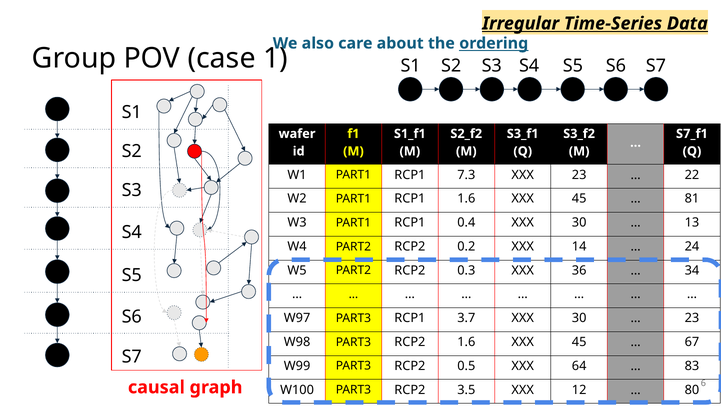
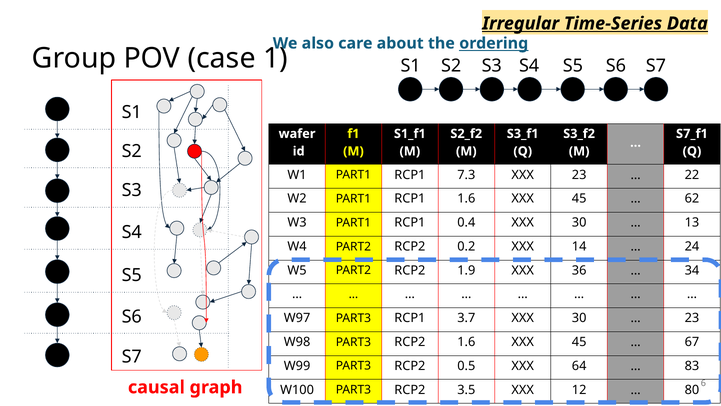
81: 81 -> 62 (692, 198)
0.3: 0.3 -> 1.9 (466, 270)
